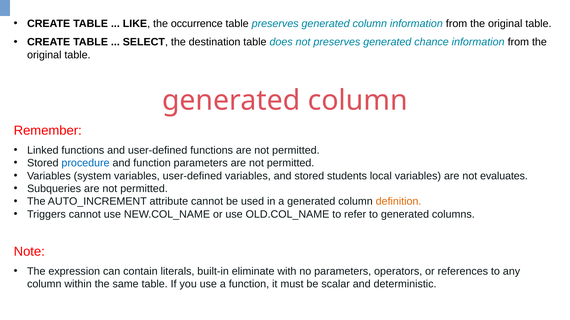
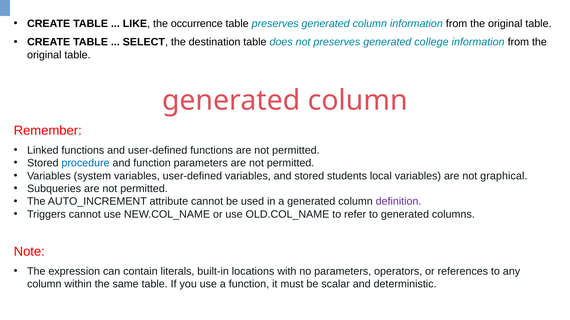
chance: chance -> college (431, 42)
evaluates: evaluates -> graphical (504, 176)
definition colour: orange -> purple (399, 202)
eliminate: eliminate -> locations (253, 272)
